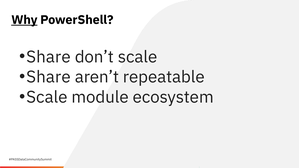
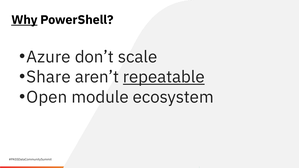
Share: Share -> Azure (49, 57)
repeatable underline: none -> present (164, 77)
Scale: Scale -> Open (47, 97)
